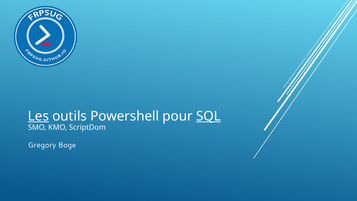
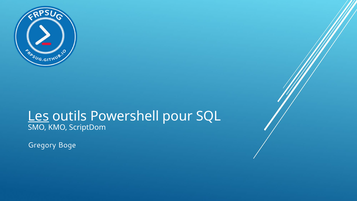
SQL underline: present -> none (208, 116)
